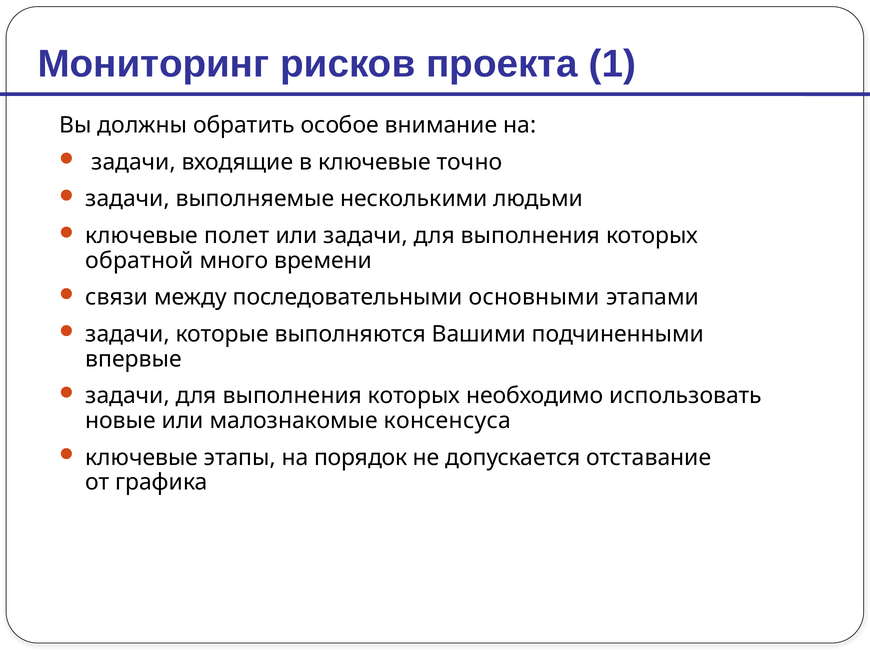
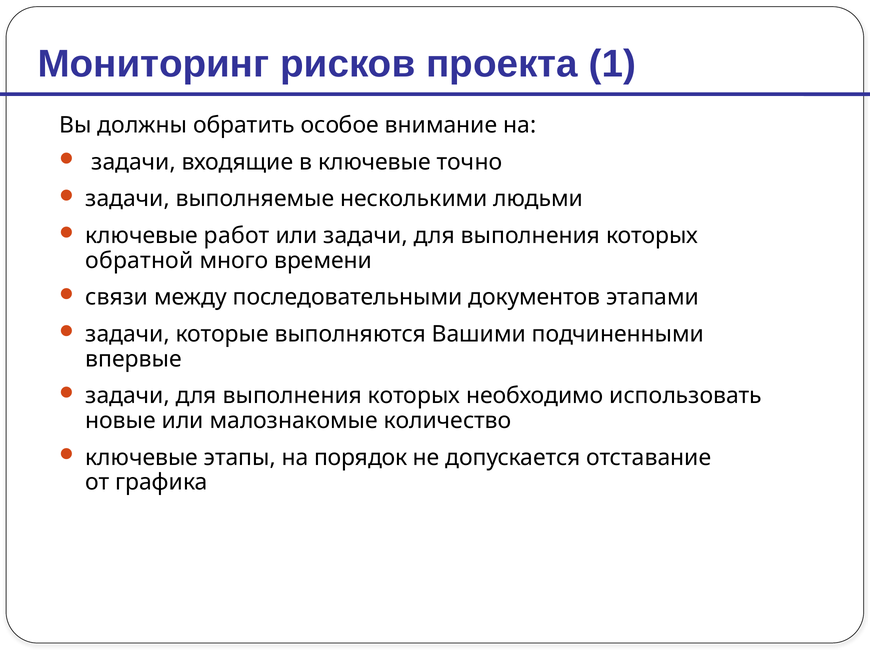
полет: полет -> работ (237, 236)
основными: основными -> документов (534, 298)
консенсуса: консенсуса -> количество (448, 421)
